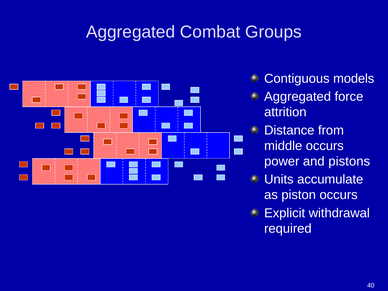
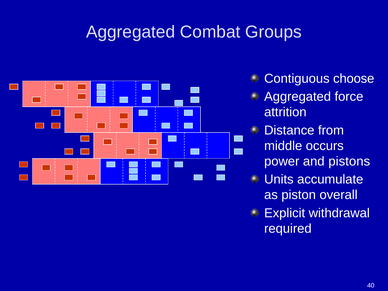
models: models -> choose (354, 79)
piston occurs: occurs -> overall (339, 195)
